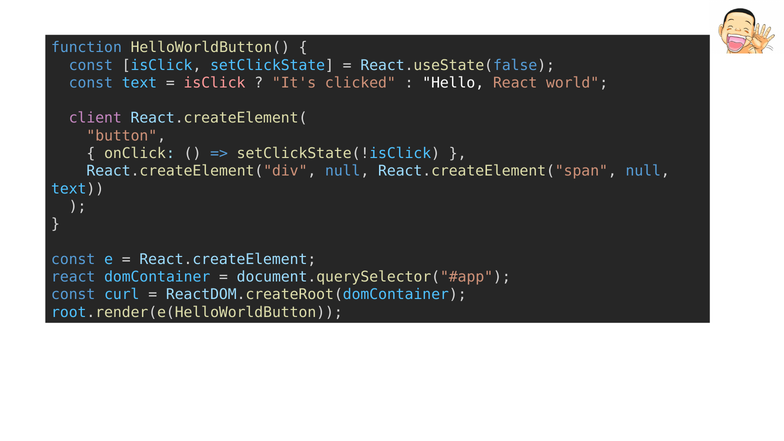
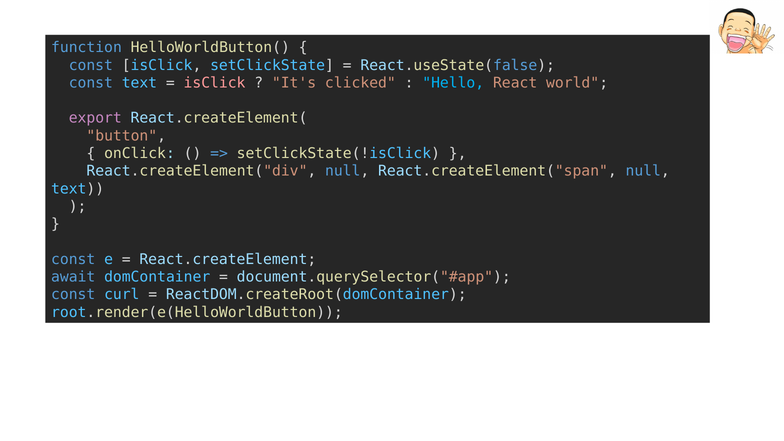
Hello colour: white -> light blue (453, 83)
client: client -> export (95, 118)
react: react -> await (73, 277)
